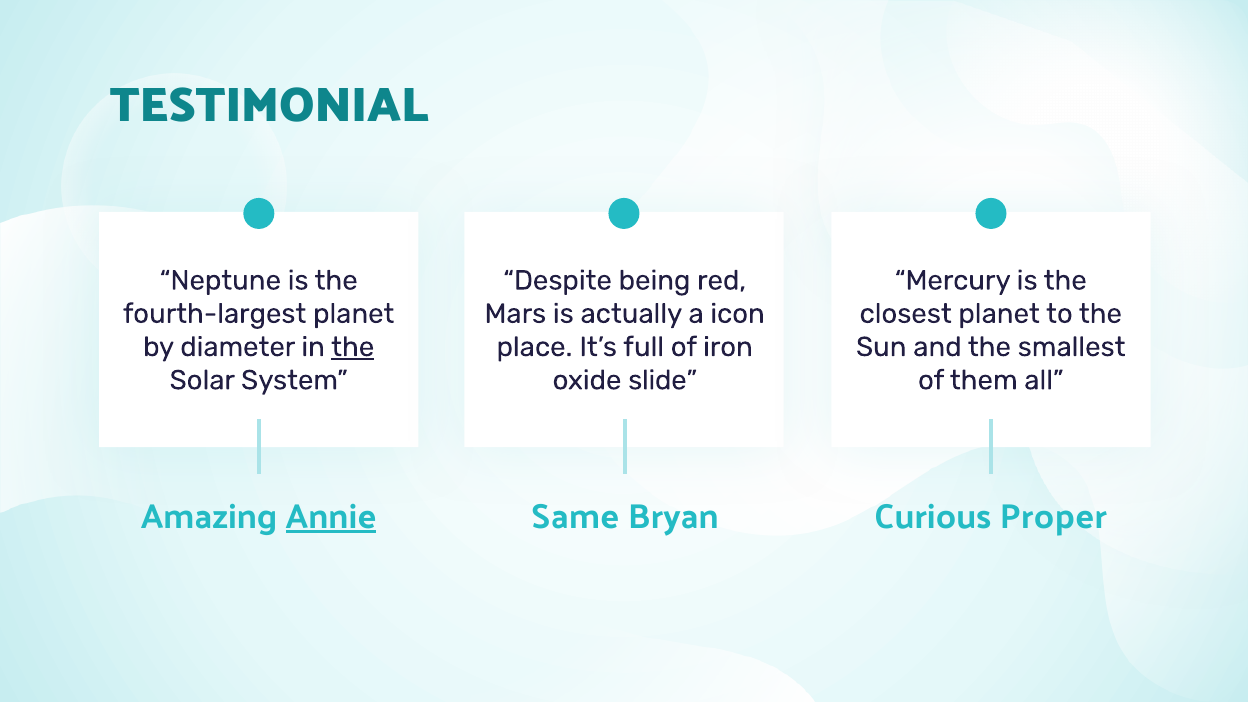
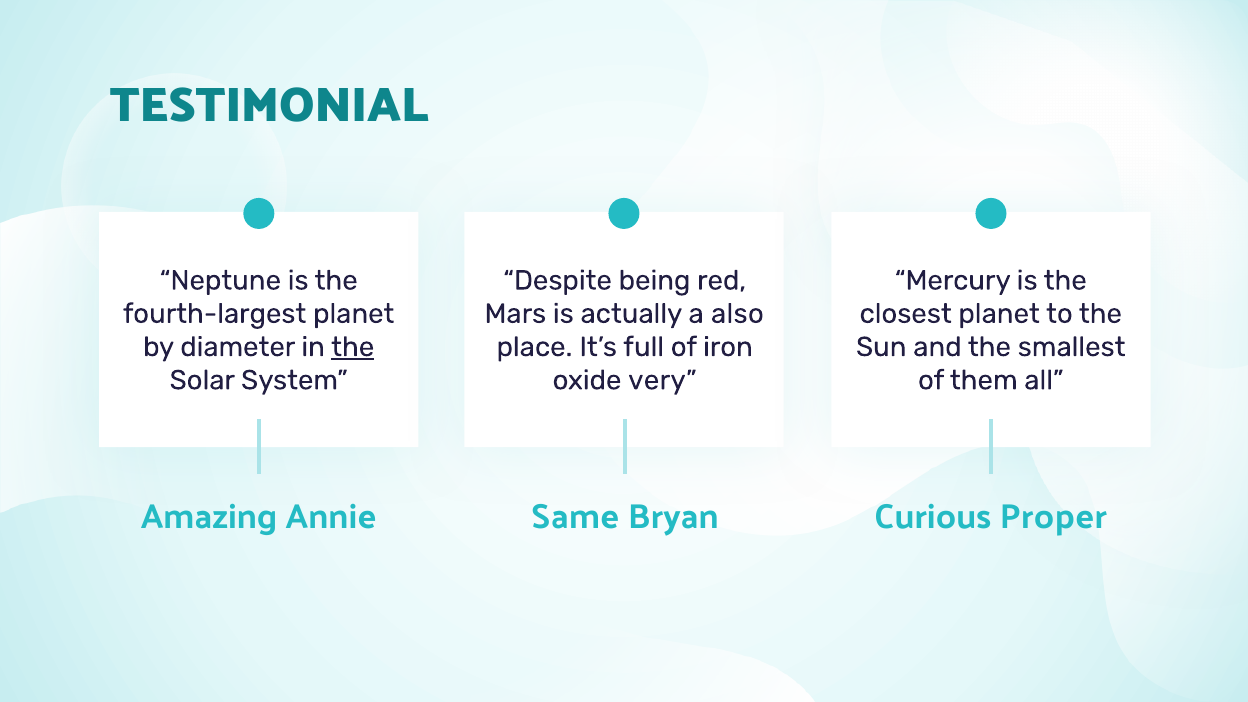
icon: icon -> also (737, 314)
slide: slide -> very (662, 380)
Annie underline: present -> none (331, 517)
